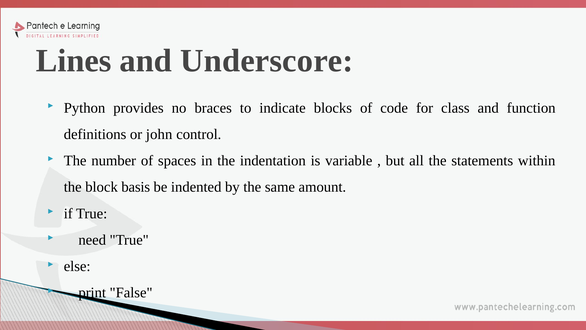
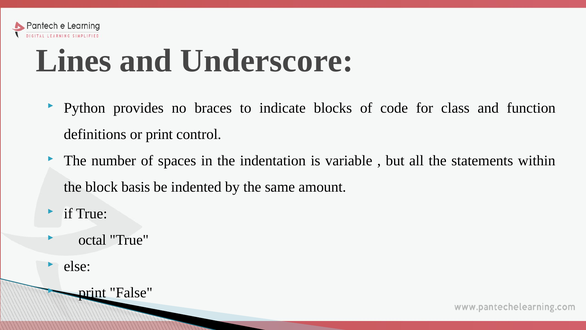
or john: john -> print (159, 134)
need: need -> octal (92, 240)
